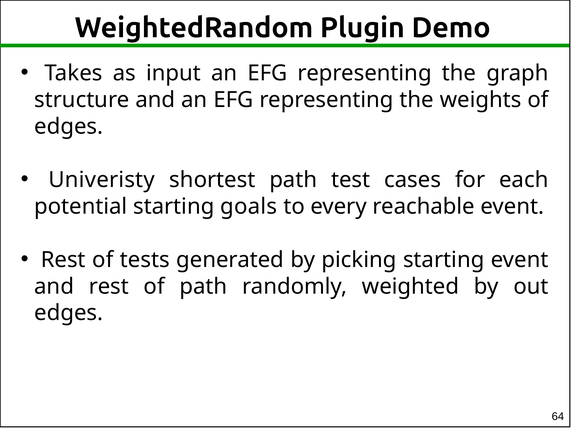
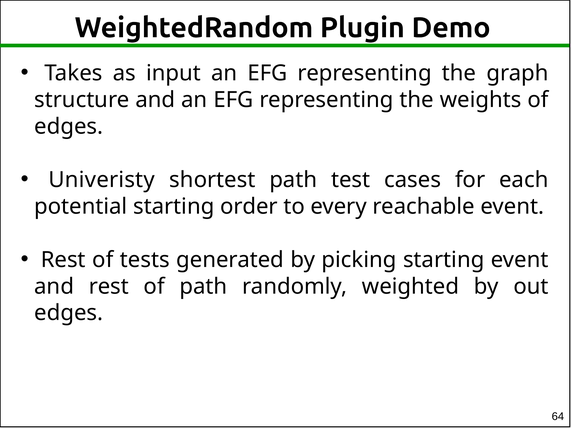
goals: goals -> order (249, 207)
